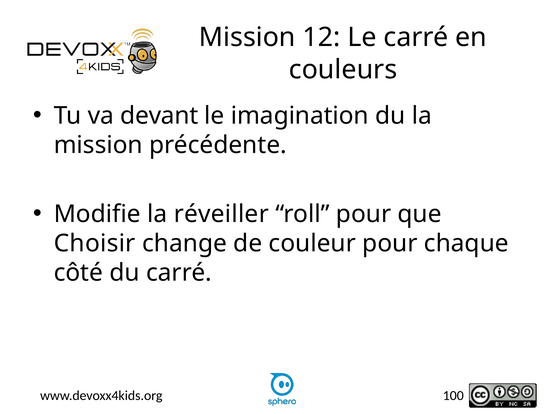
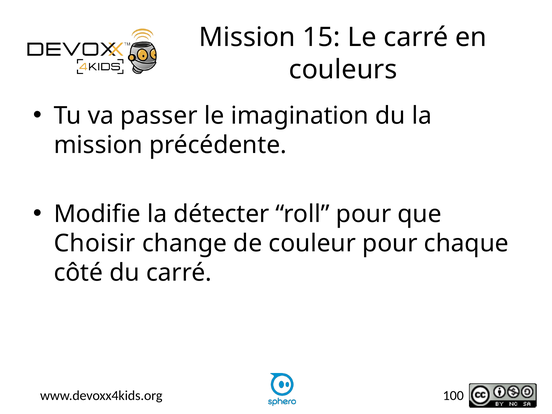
12: 12 -> 15 (321, 37)
devant: devant -> passer (159, 116)
réveiller: réveiller -> détecter (221, 214)
